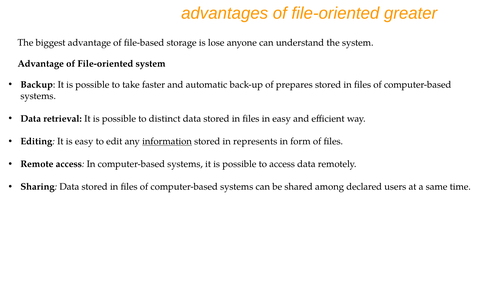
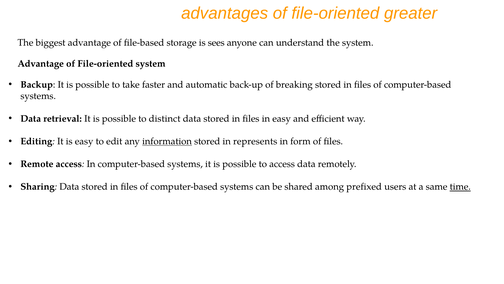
lose: lose -> sees (216, 43)
prepares: prepares -> breaking (294, 84)
declared: declared -> prefixed (364, 187)
time underline: none -> present (460, 187)
